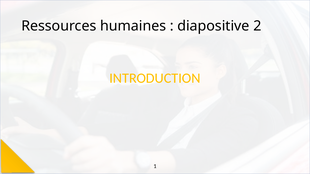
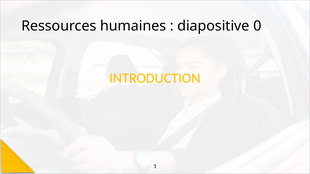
2: 2 -> 0 (257, 26)
